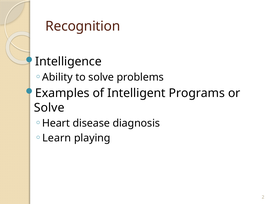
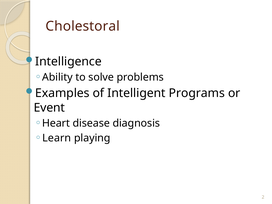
Recognition: Recognition -> Cholestoral (83, 26)
Solve: Solve -> Event (49, 108)
